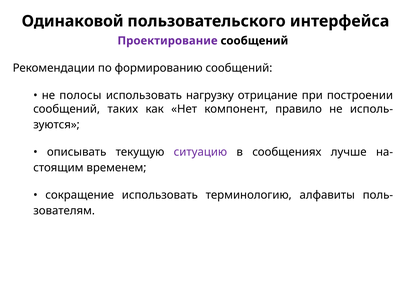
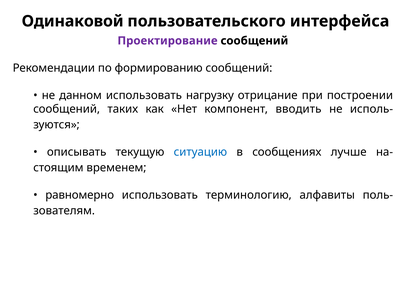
полосы: полосы -> данном (81, 96)
правило: правило -> вводить (298, 109)
ситуацию colour: purple -> blue (200, 152)
сокращение: сокращение -> равномерно (80, 195)
